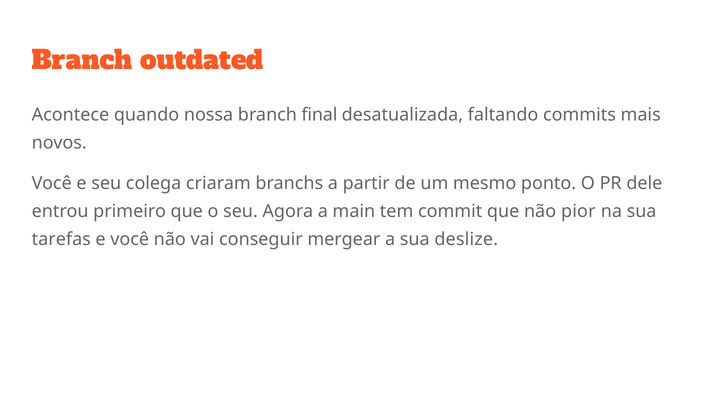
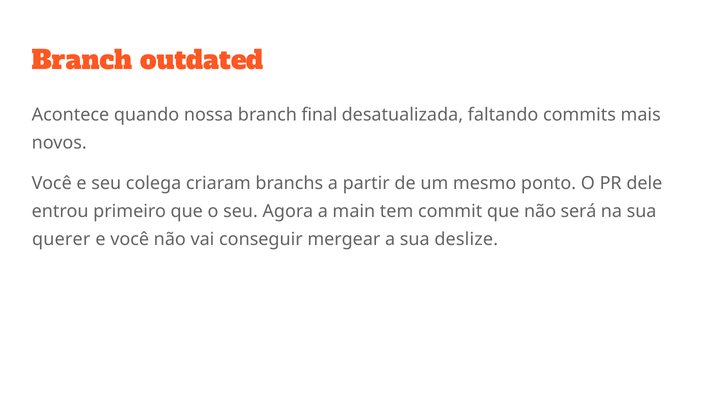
pior: pior -> será (579, 211)
tarefas: tarefas -> querer (61, 239)
